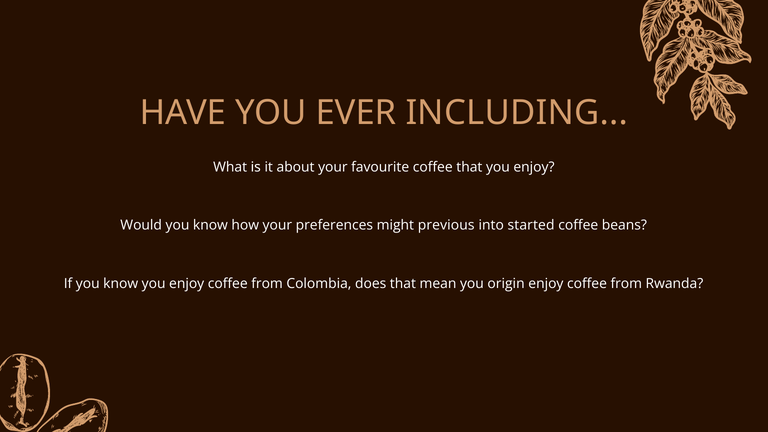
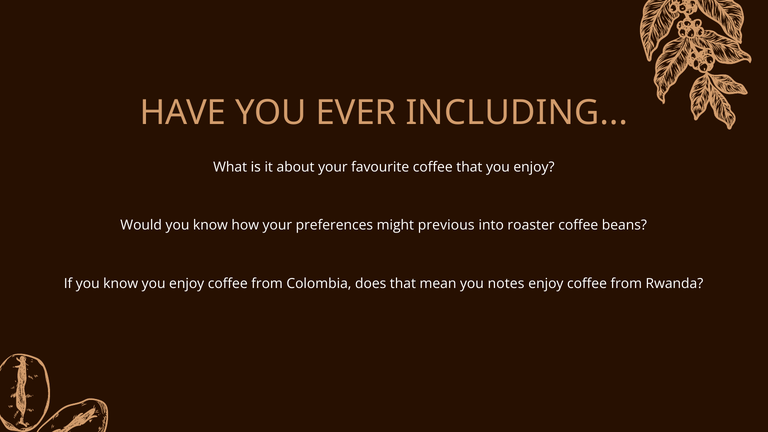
started: started -> roaster (531, 225)
origin: origin -> notes (506, 283)
